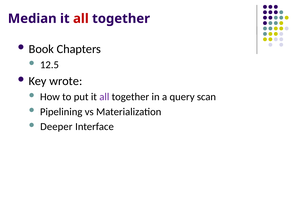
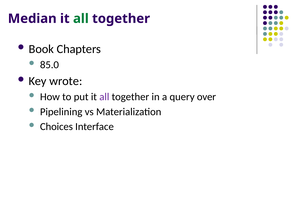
all colour: red -> green (81, 19)
12.5: 12.5 -> 85.0 (49, 65)
scan: scan -> over (206, 97)
Deeper: Deeper -> Choices (56, 127)
